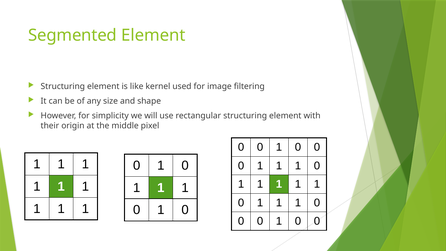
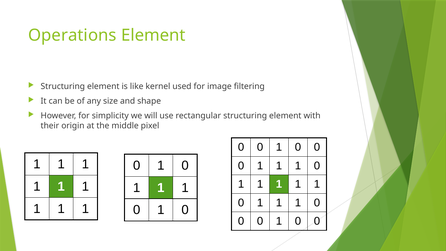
Segmented: Segmented -> Operations (72, 35)
